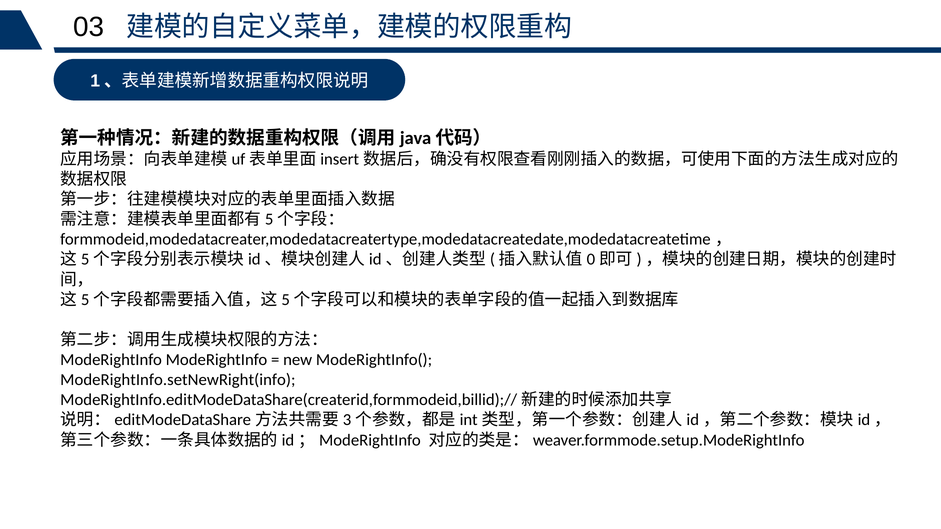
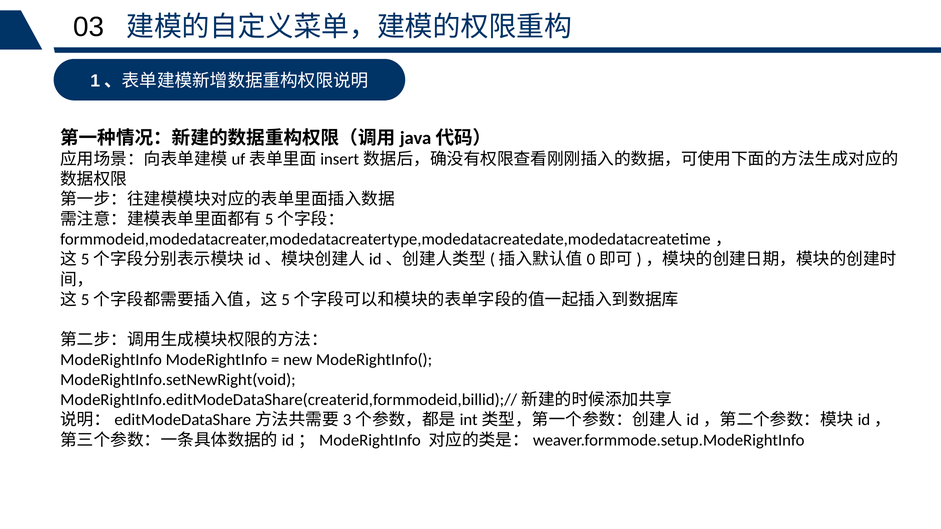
ModeRightInfo.setNewRight(info: ModeRightInfo.setNewRight(info -> ModeRightInfo.setNewRight(void (178, 380)
